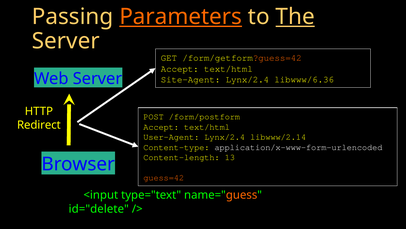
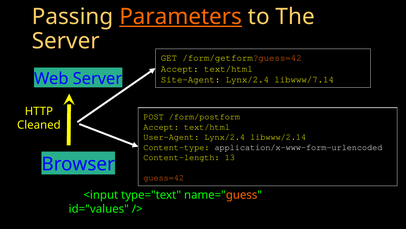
The underline: present -> none (295, 17)
libwww/6.36: libwww/6.36 -> libwww/7.14 (304, 79)
Redirect: Redirect -> Cleaned (39, 125)
id="delete: id="delete -> id="values (99, 208)
